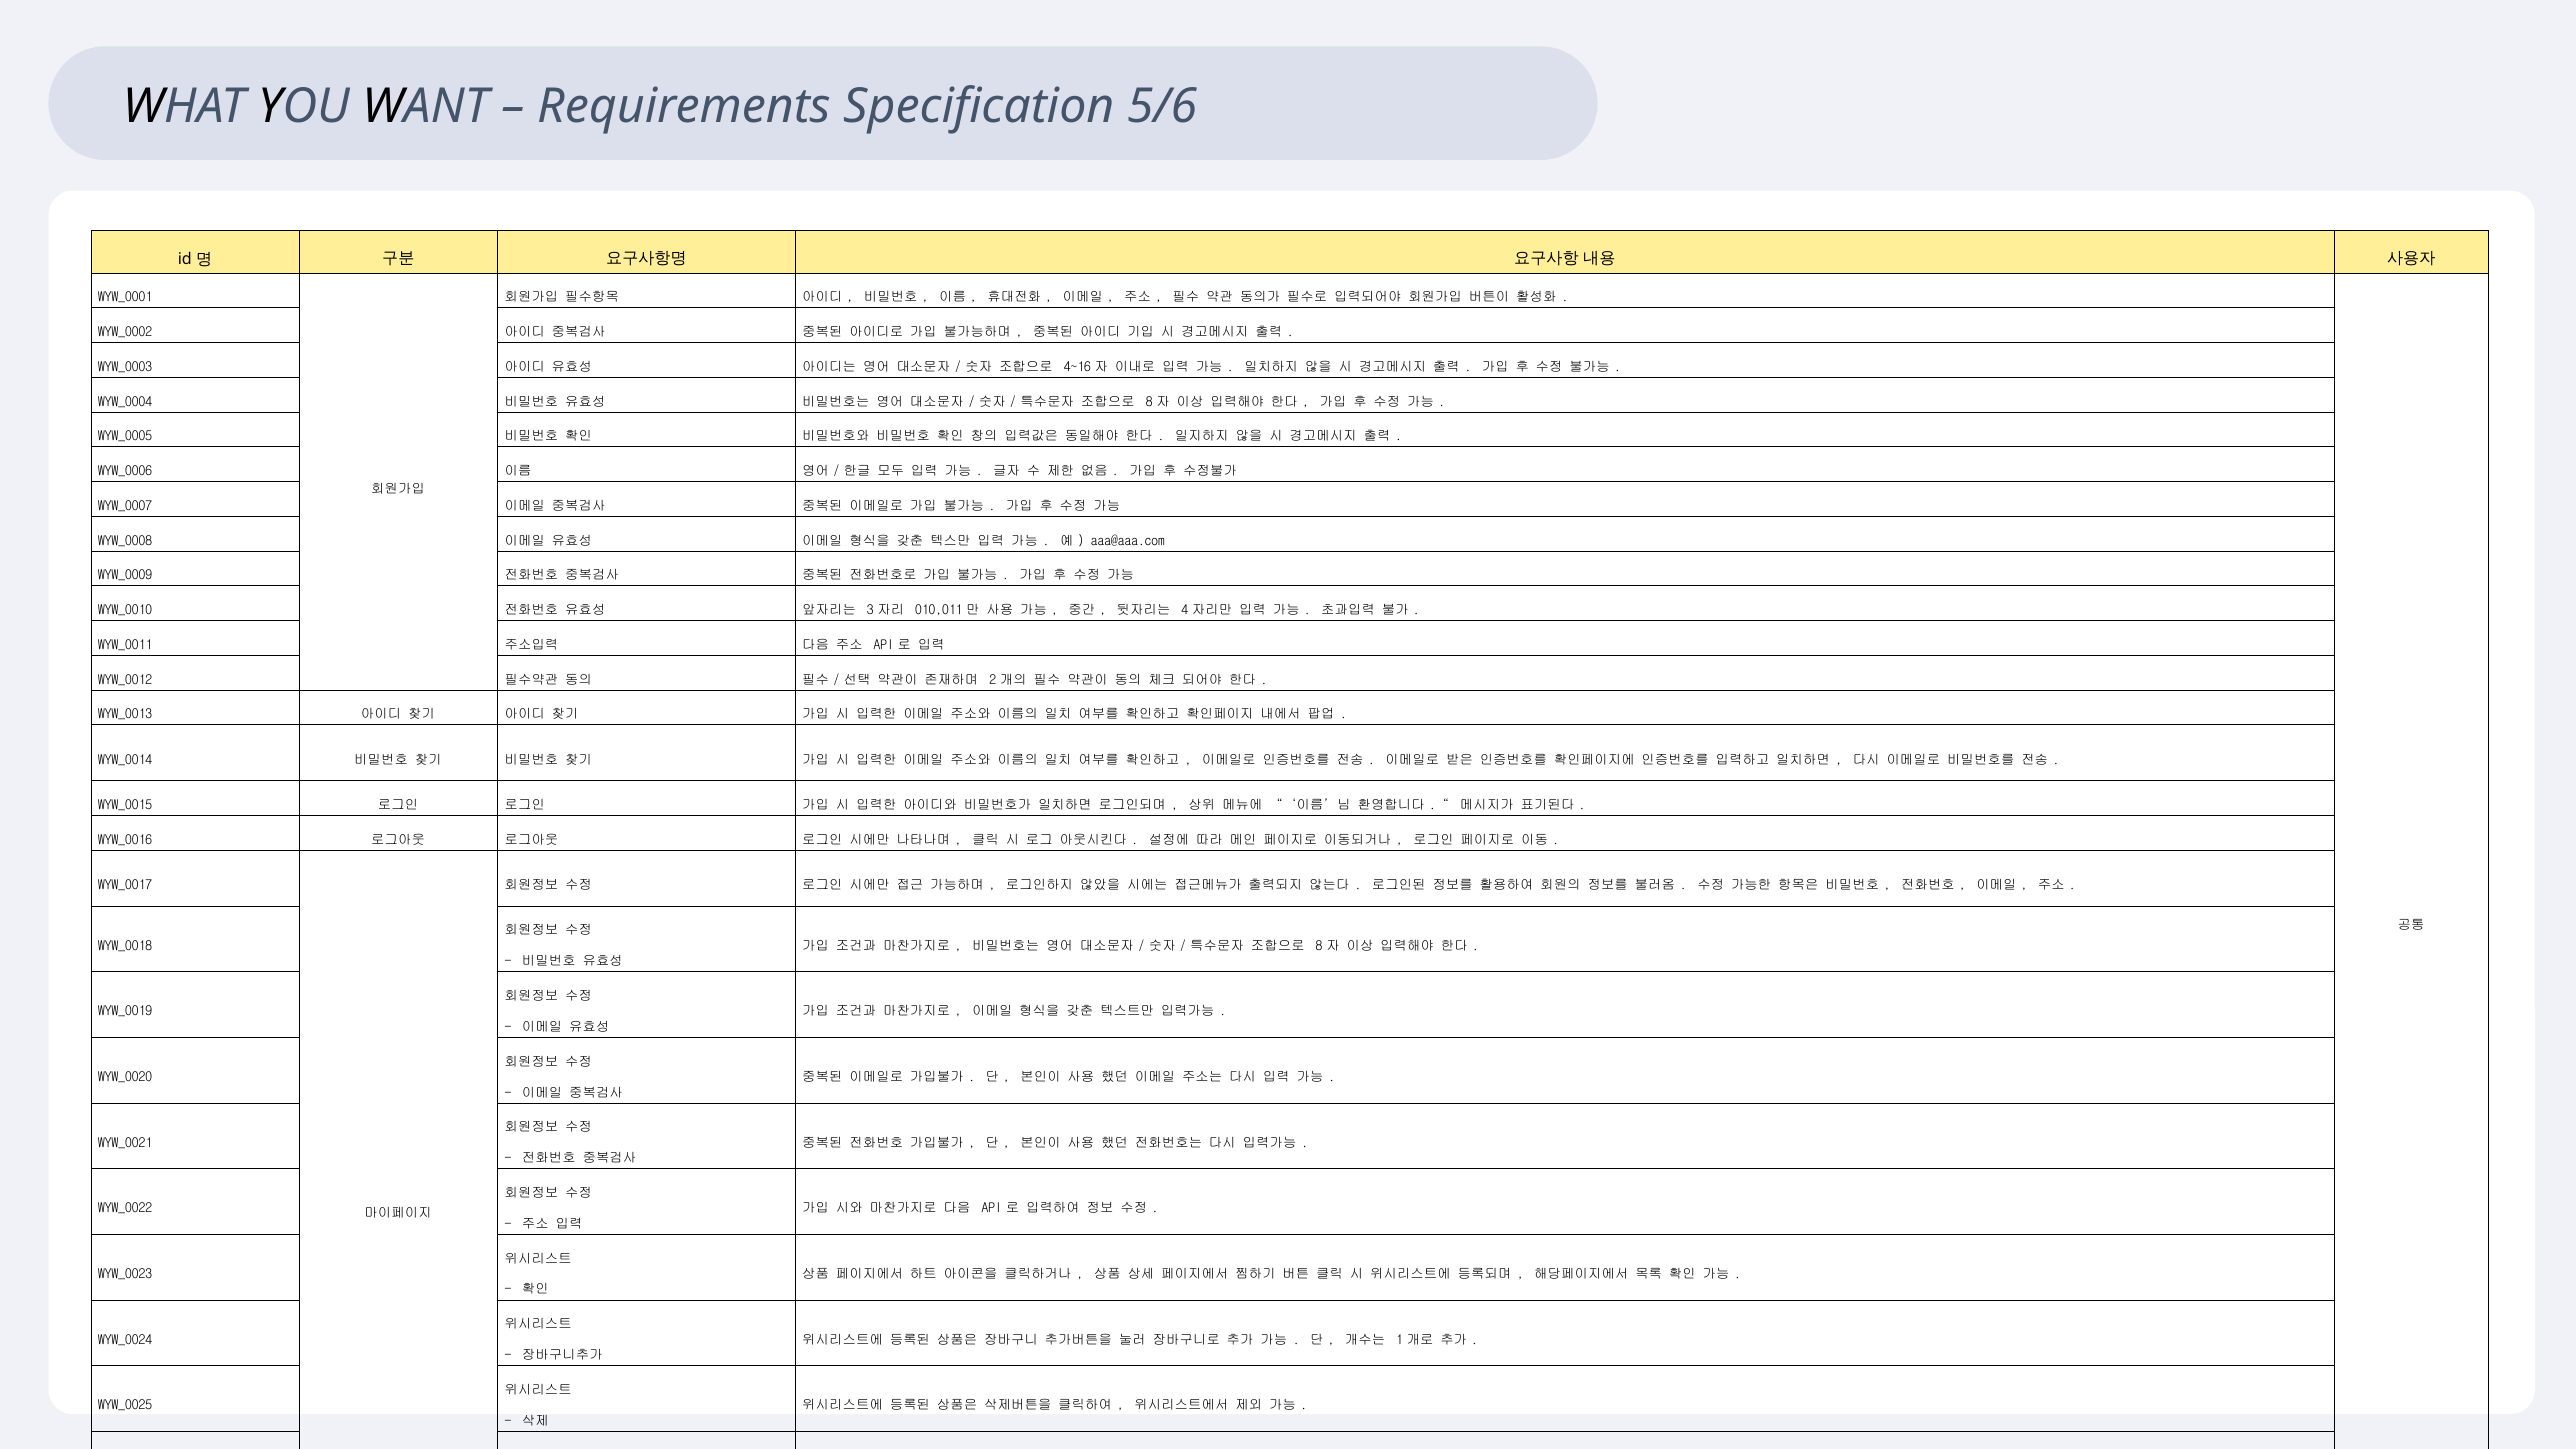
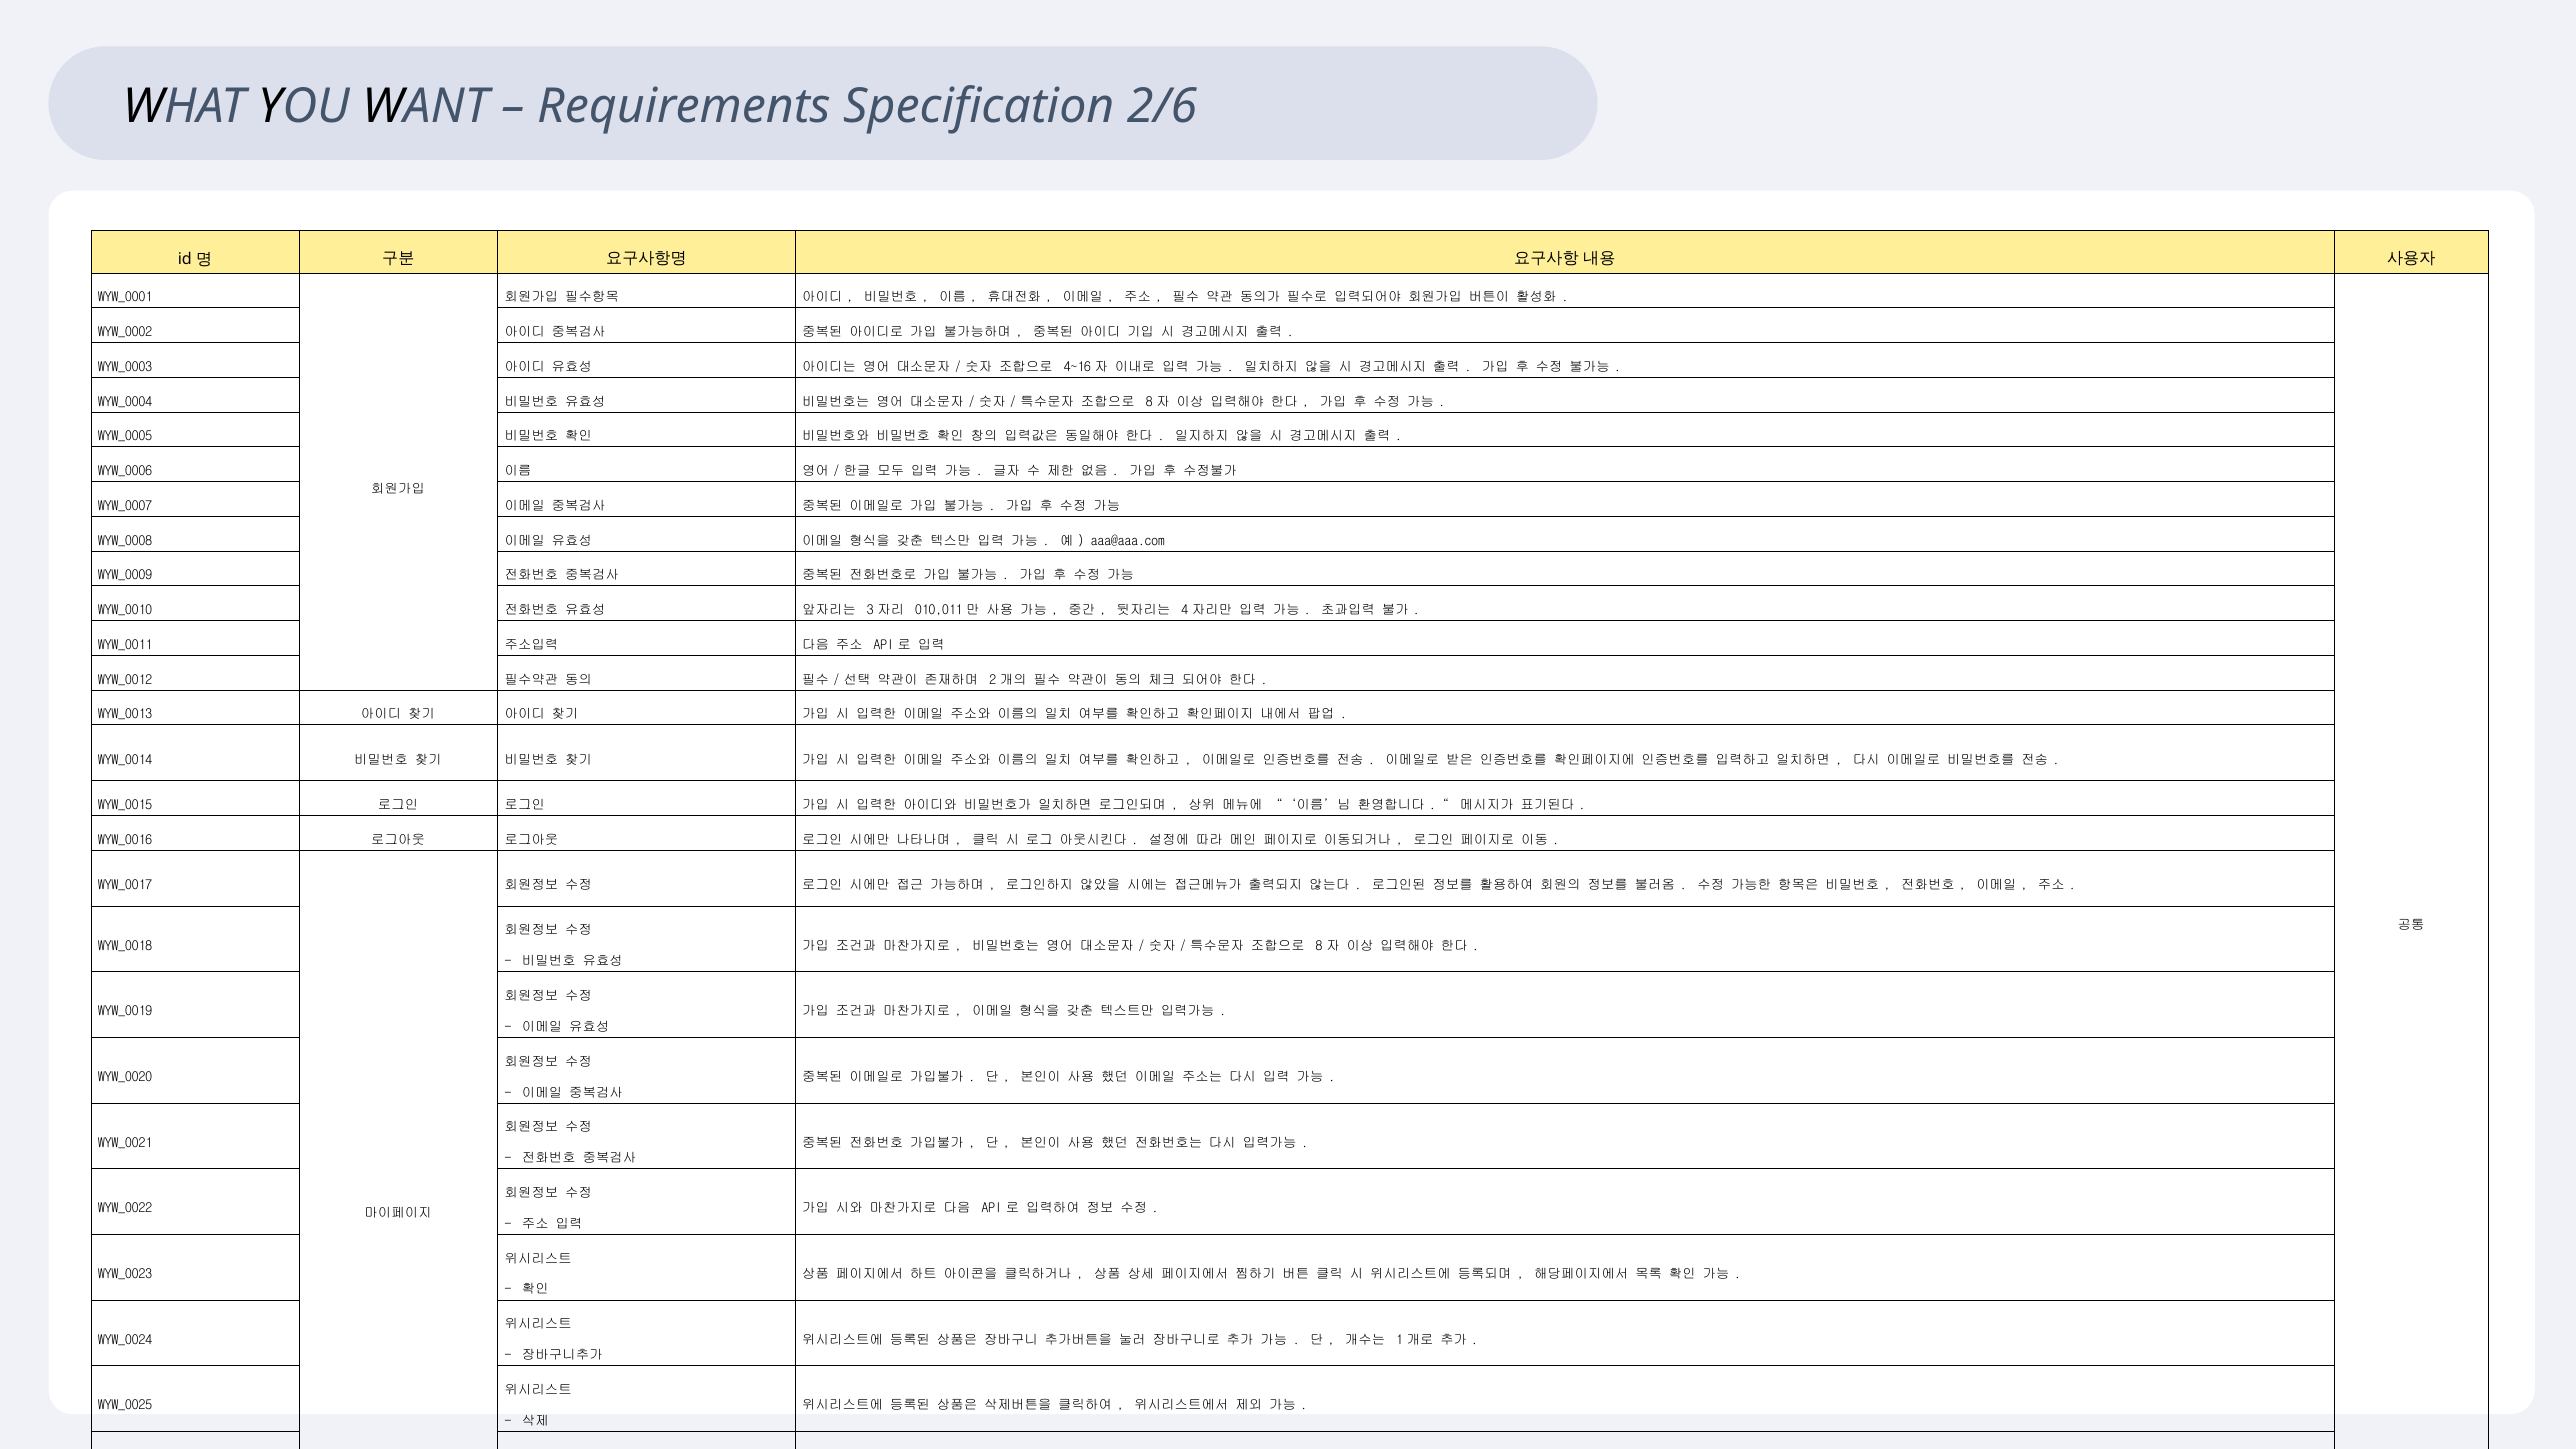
5/6: 5/6 -> 2/6 (1162, 106)
